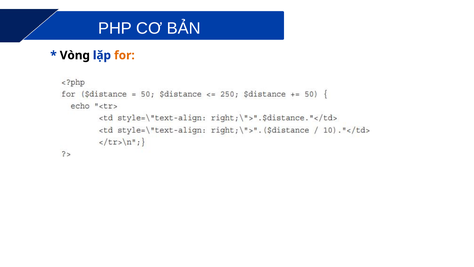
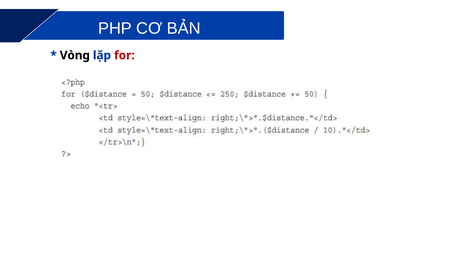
for colour: orange -> red (124, 55)
